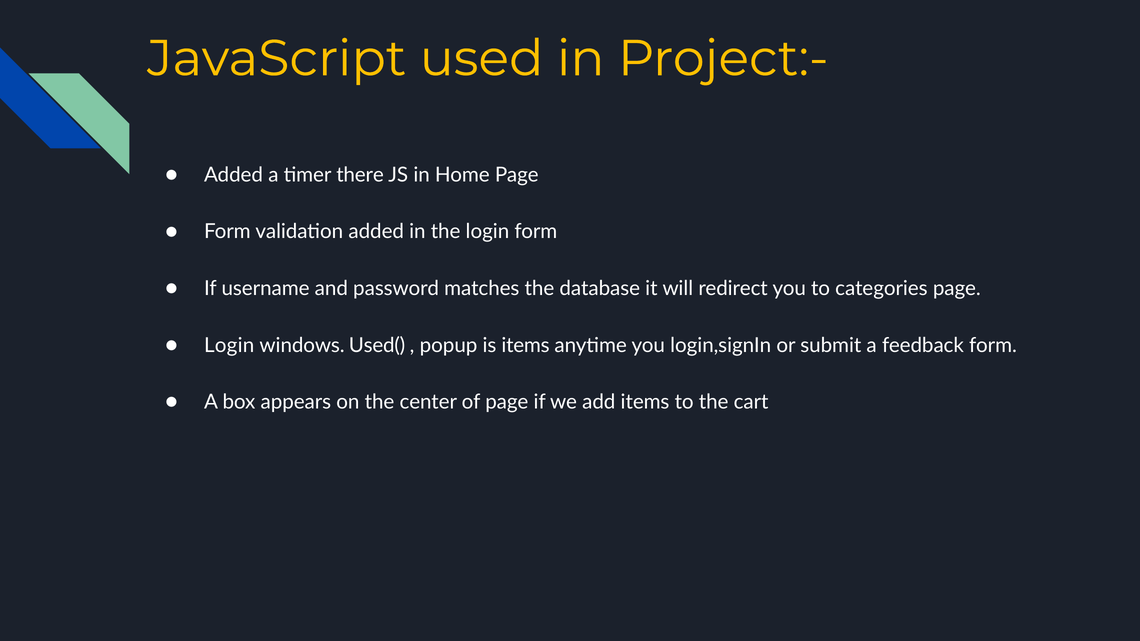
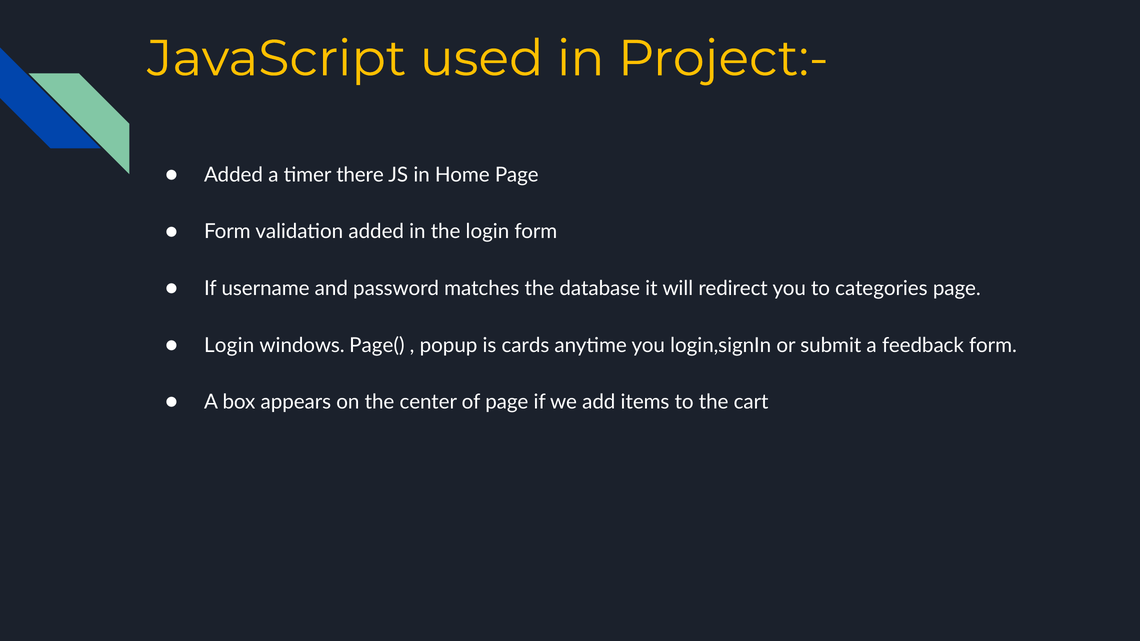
Used(: Used( -> Page( (377, 345)
is items: items -> cards (525, 345)
